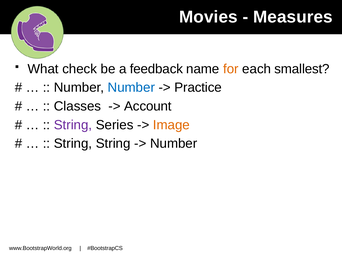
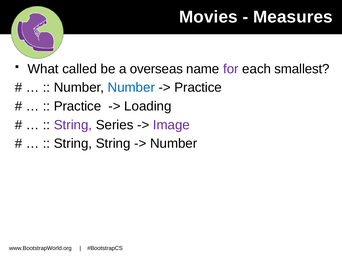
check: check -> called (80, 69)
feedback: feedback -> overseas (156, 69)
for colour: orange -> purple (231, 69)
Classes: Classes -> Practice (78, 106)
Account: Account -> Loading (148, 106)
Image colour: orange -> purple (171, 125)
